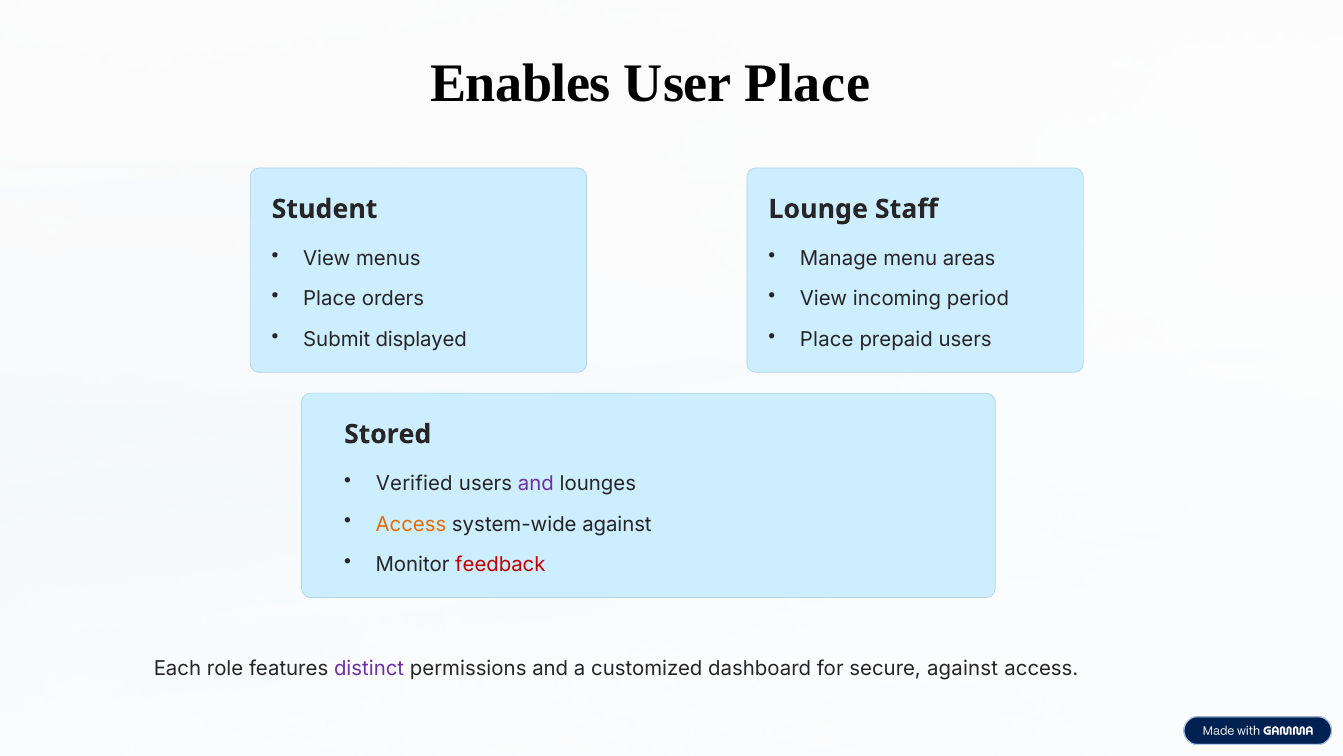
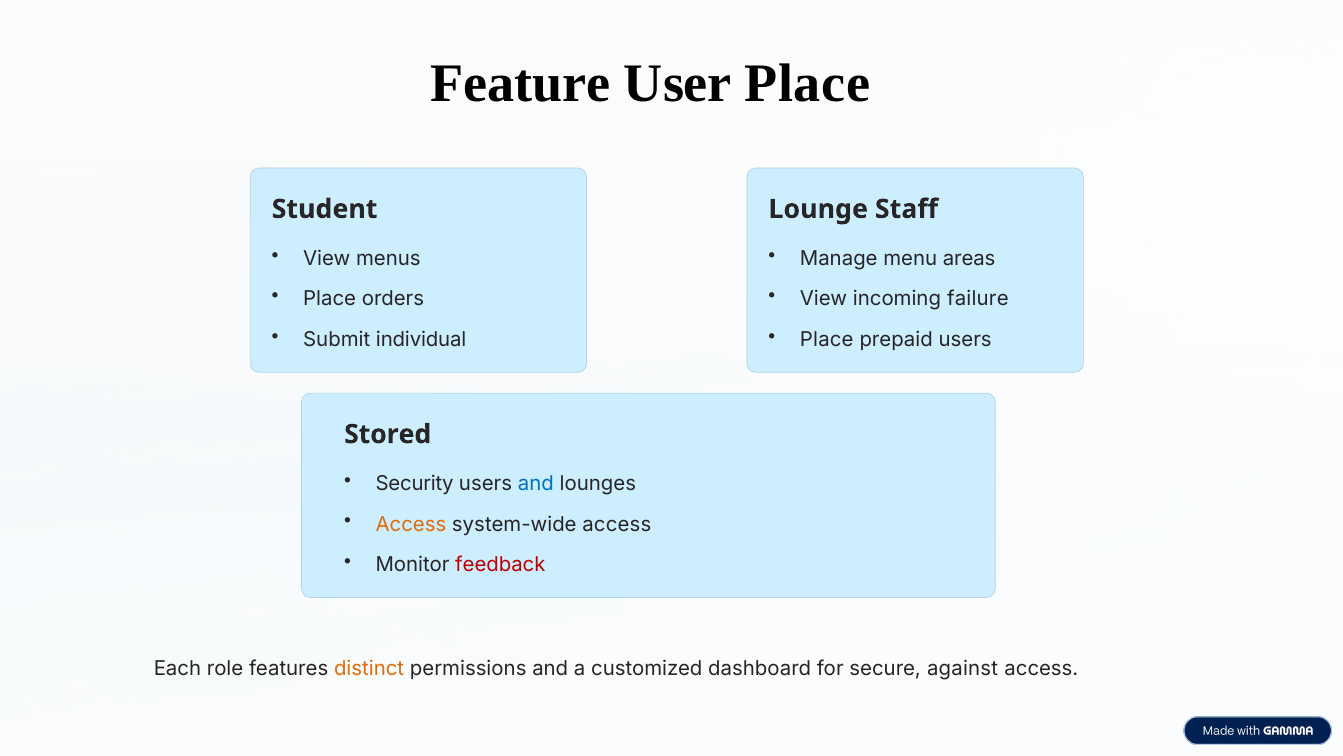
Enables: Enables -> Feature (520, 84)
period: period -> failure (978, 299)
displayed: displayed -> individual (421, 340)
Verified: Verified -> Security (415, 483)
and colour: purple -> blue (536, 483)
system-wide against: against -> access (617, 524)
distinct colour: purple -> orange (369, 668)
